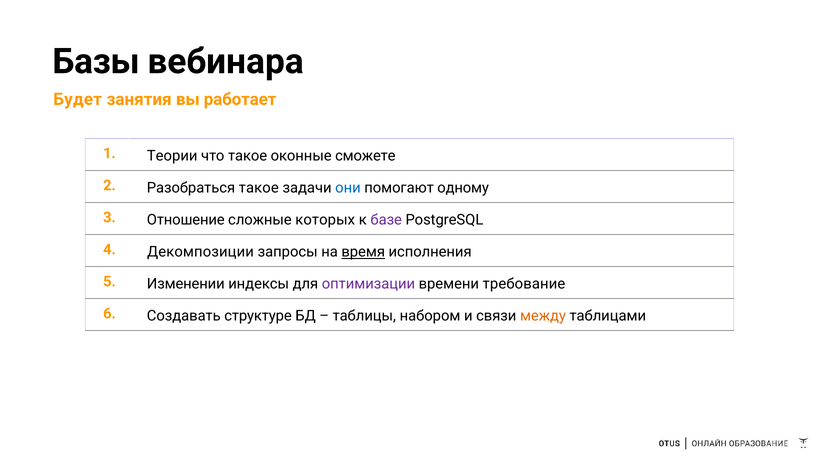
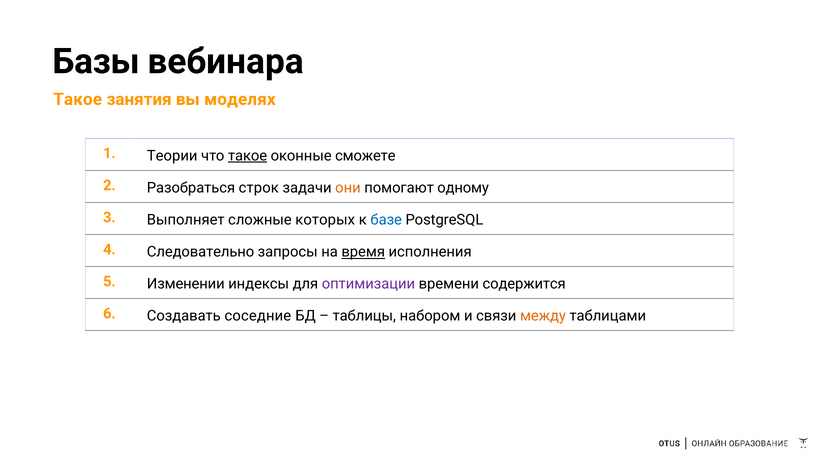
Будет: Будет -> Такое (78, 99)
работает: работает -> моделях (240, 99)
такое underline: none -> present (248, 156)
Разобраться такое: такое -> строк (259, 188)
они colour: blue -> orange (348, 188)
Отношение: Отношение -> Выполняет (186, 220)
базе colour: purple -> blue (386, 220)
Декомпозиции: Декомпозиции -> Следовательно (201, 252)
требование: требование -> содержится (524, 284)
структуре: структуре -> соседние (258, 316)
